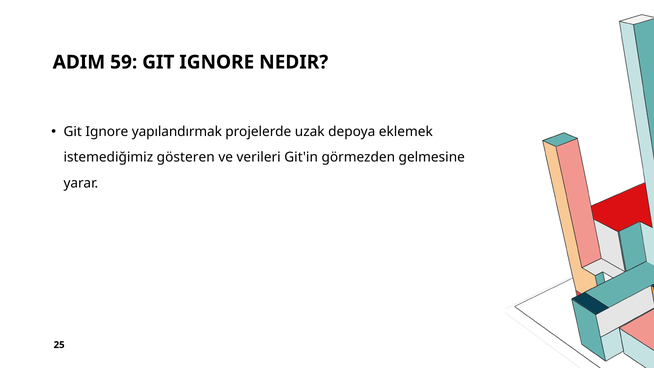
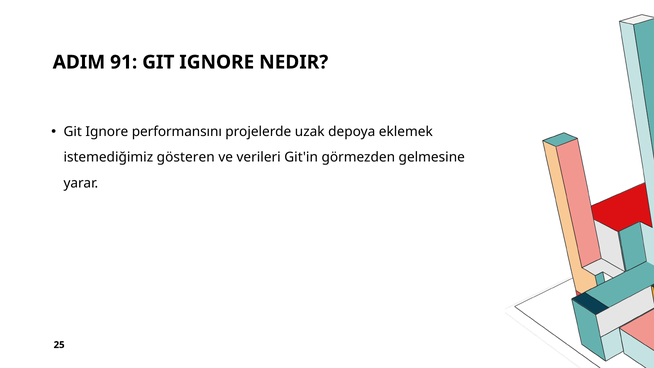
59: 59 -> 91 (124, 62)
yapılandırmak: yapılandırmak -> performansını (177, 132)
